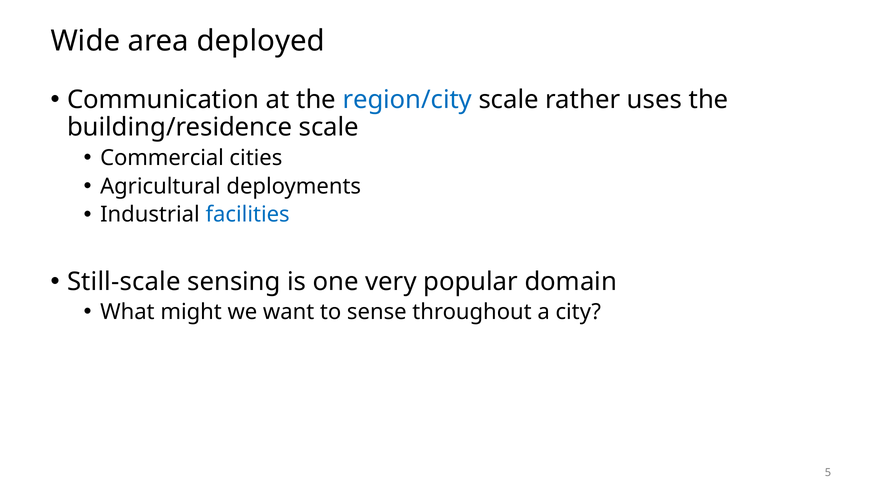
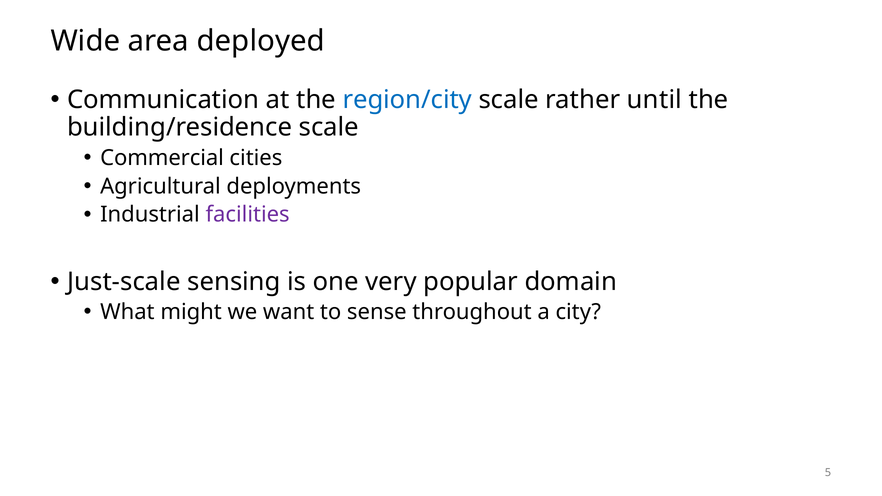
uses: uses -> until (654, 100)
facilities colour: blue -> purple (248, 215)
Still-scale: Still-scale -> Just-scale (124, 282)
